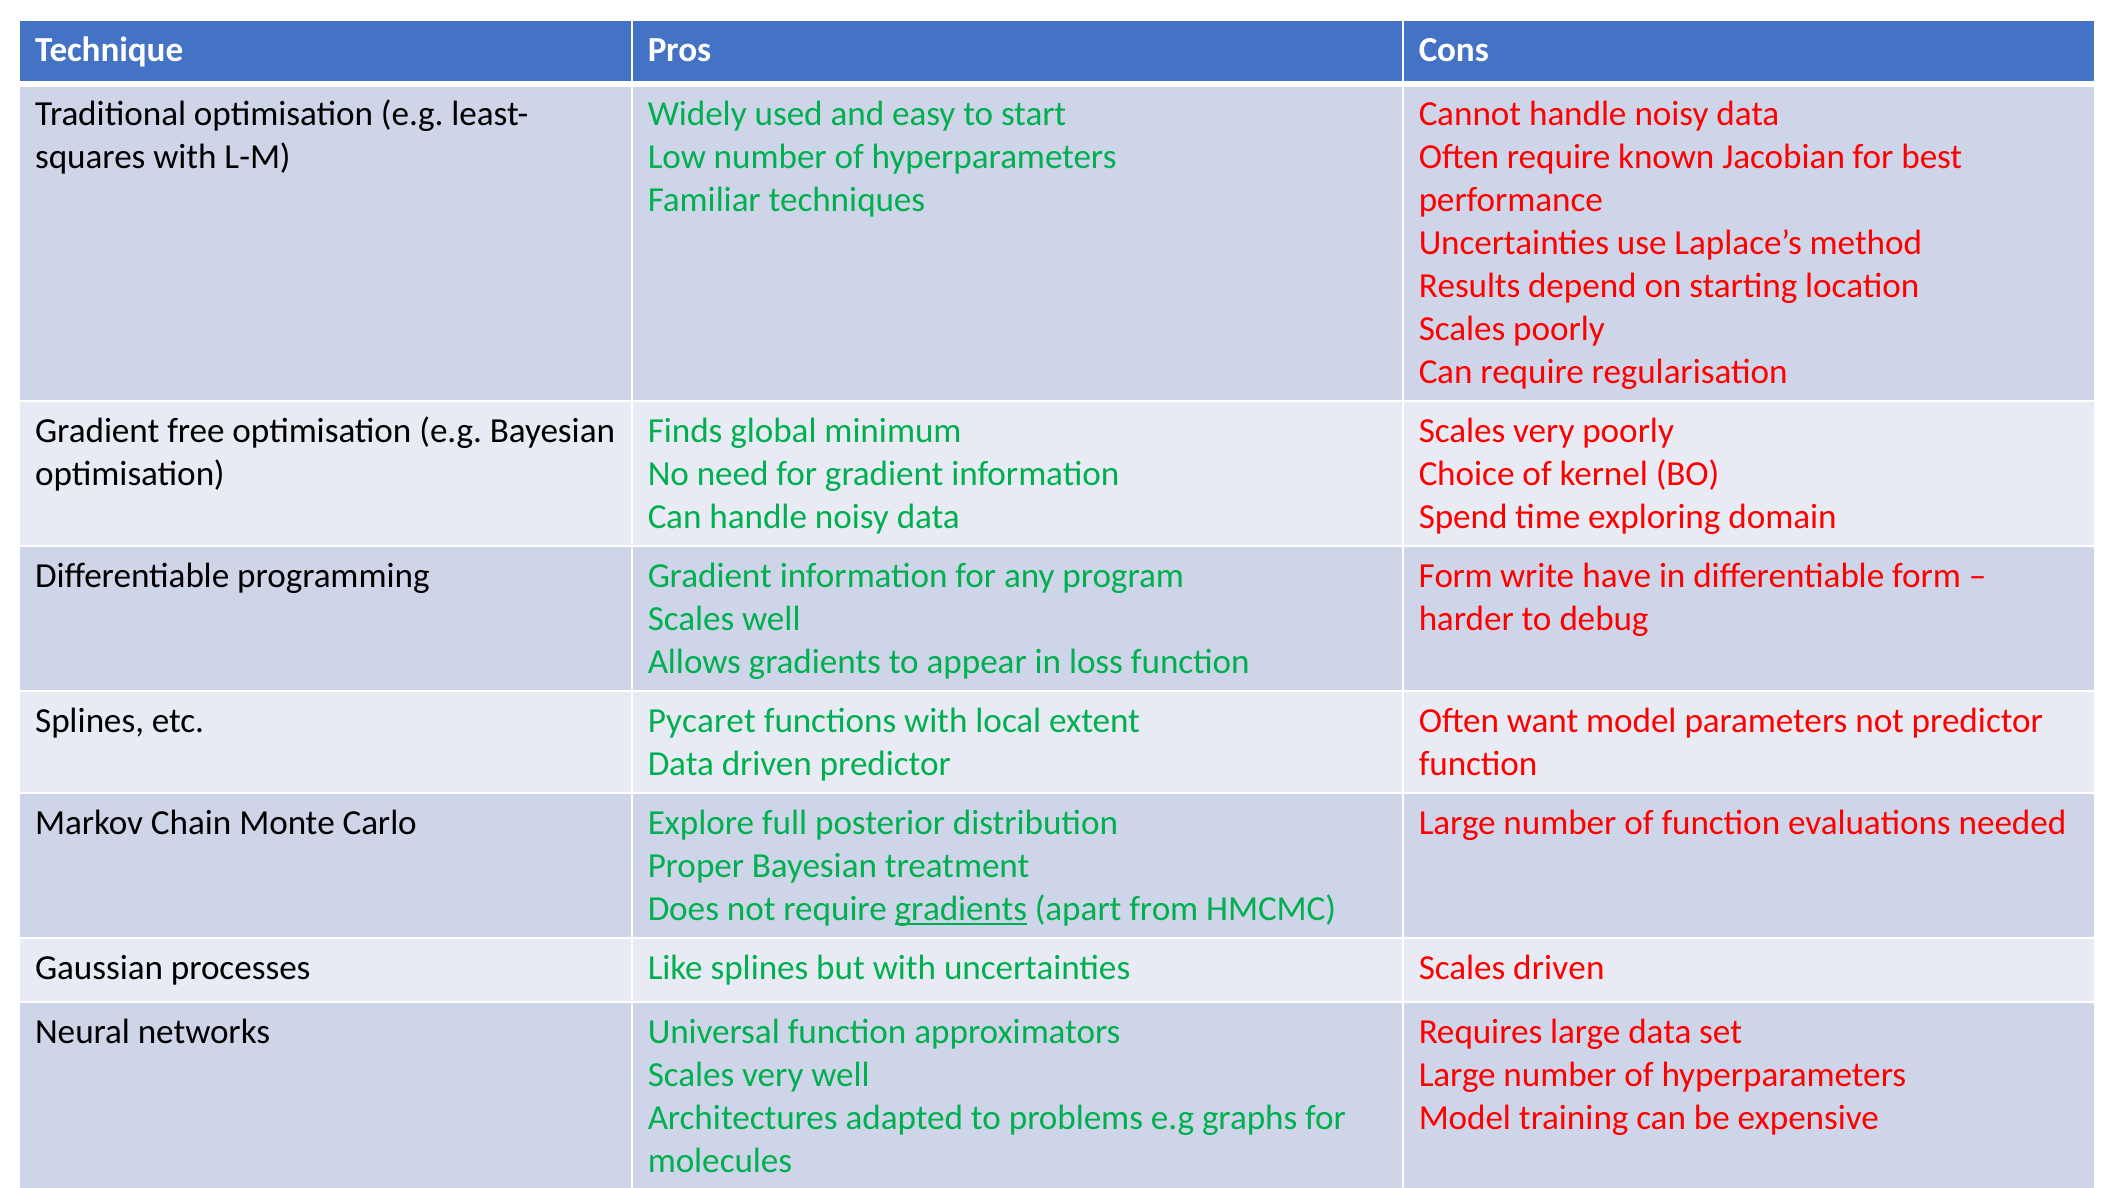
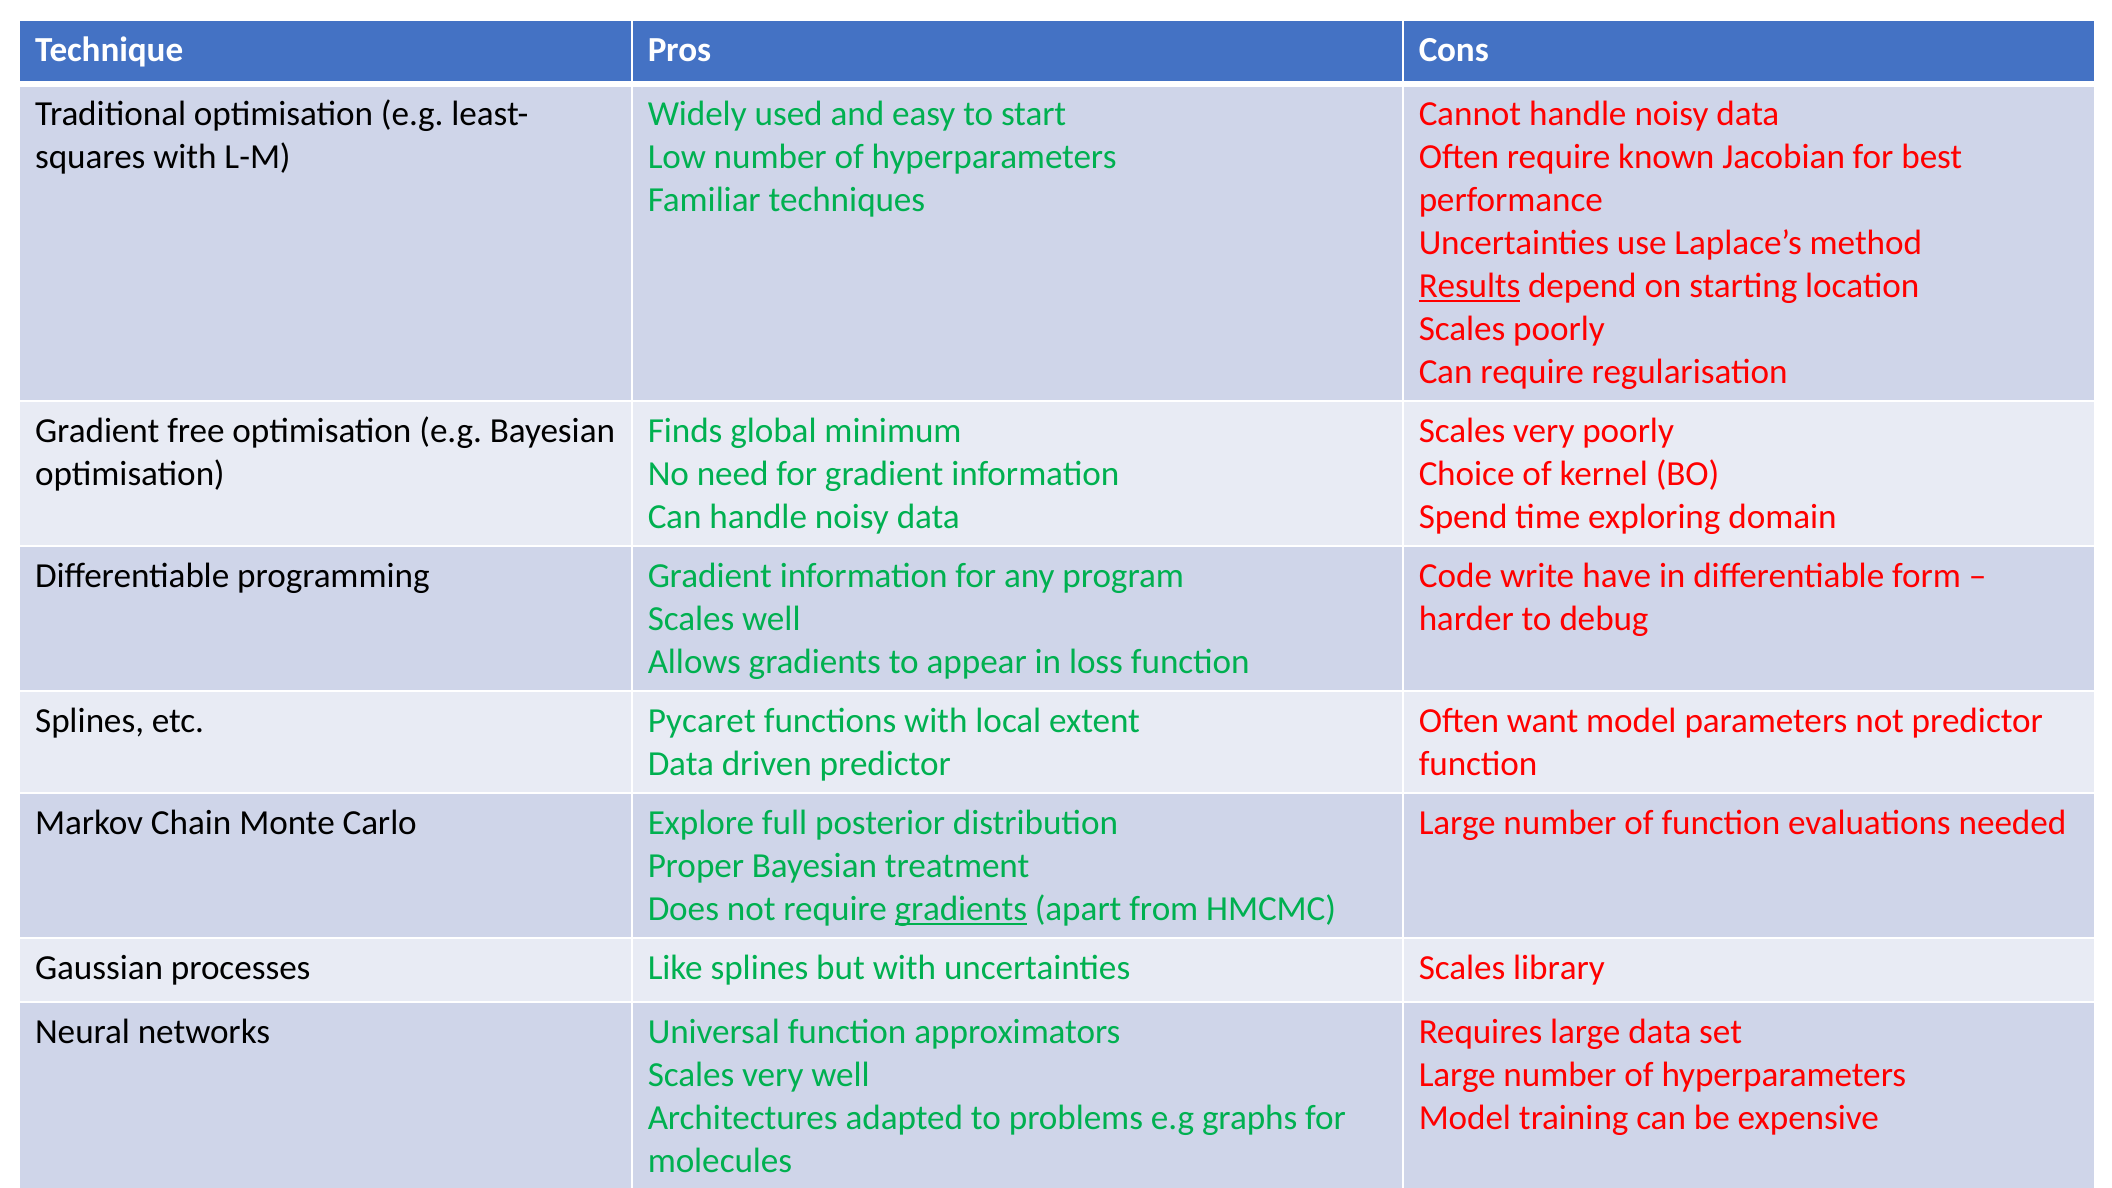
Results underline: none -> present (1470, 286)
Form: Form -> Code (1455, 576)
Scales driven: driven -> library (1559, 968)
